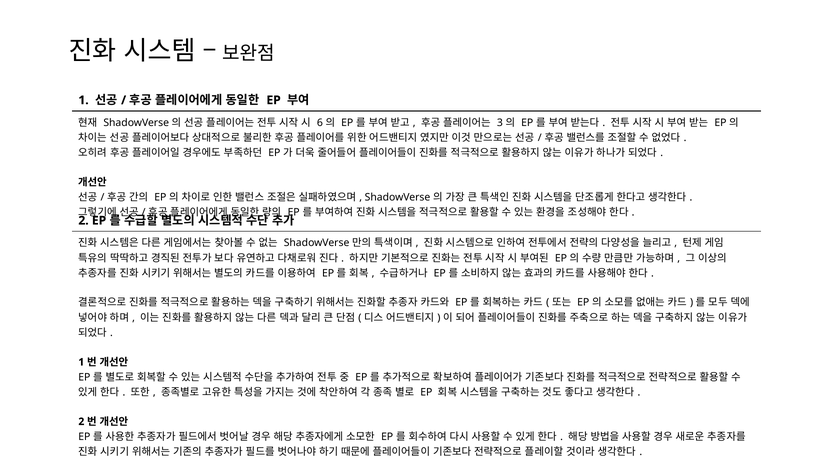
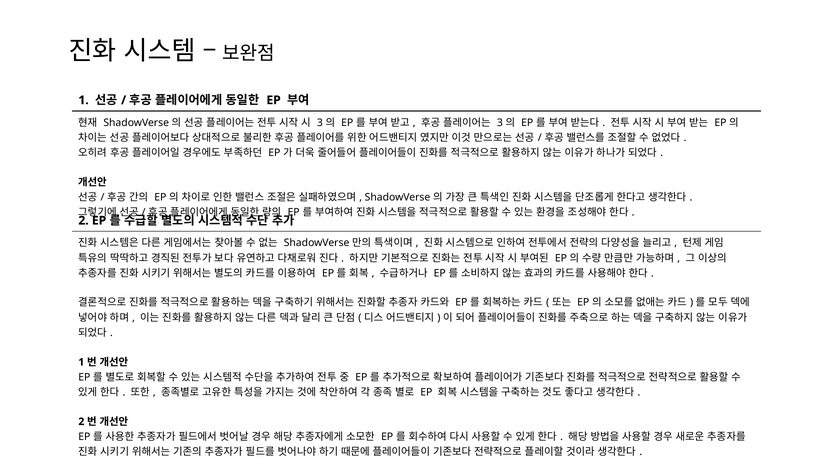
6: 6 -> 3 (320, 123)
